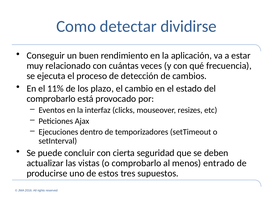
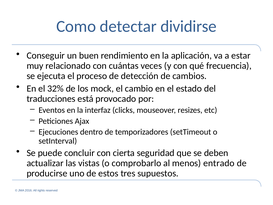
11%: 11% -> 32% (56, 88)
plazo: plazo -> mock (102, 88)
comprobarlo: comprobarlo -> traducciones (51, 99)
